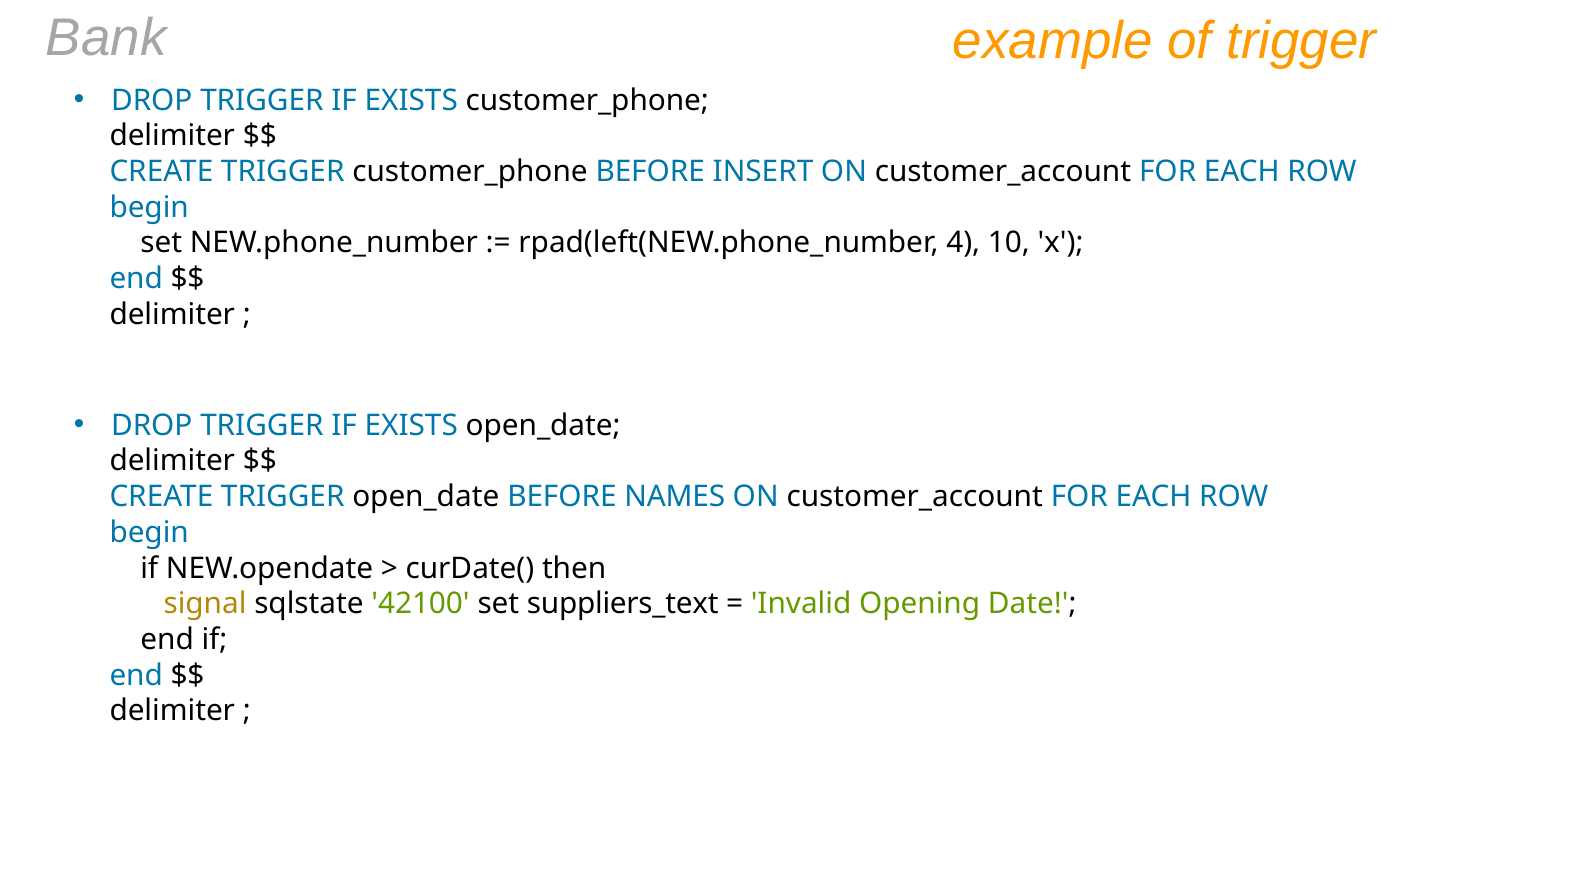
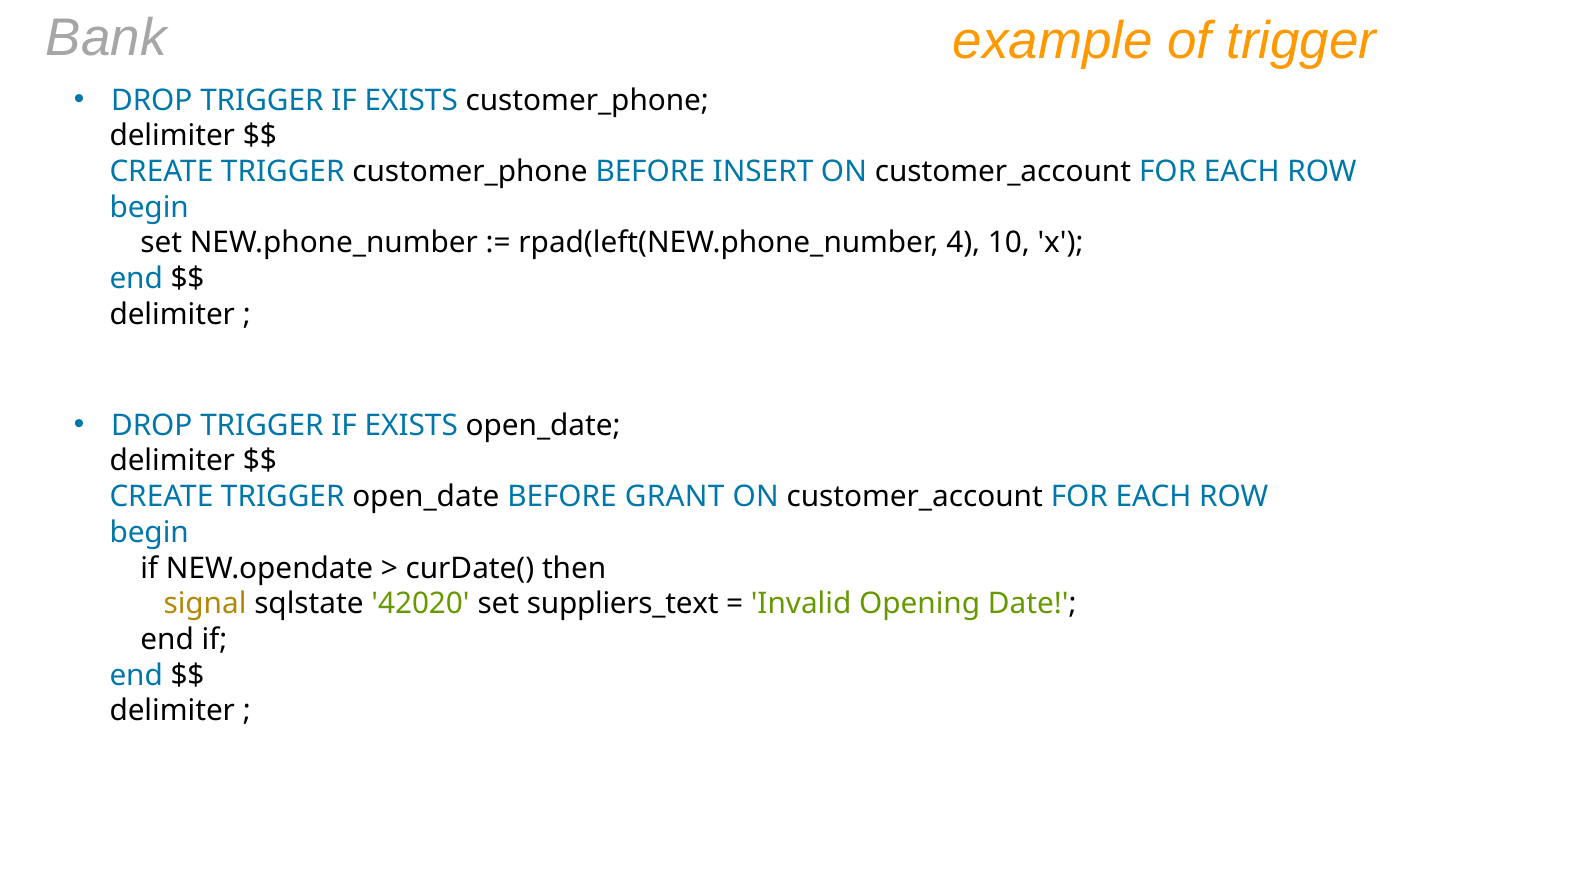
NAMES: NAMES -> GRANT (675, 497)
42100: 42100 -> 42020 (421, 604)
